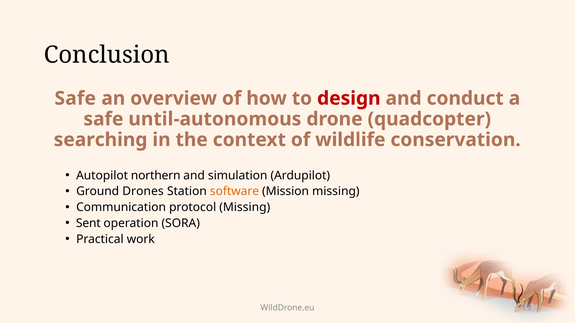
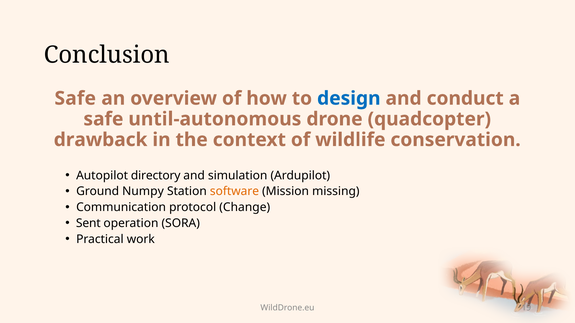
design colour: red -> blue (349, 98)
searching: searching -> drawback (101, 140)
northern: northern -> directory (156, 176)
Drones: Drones -> Numpy (143, 192)
protocol Missing: Missing -> Change (245, 208)
